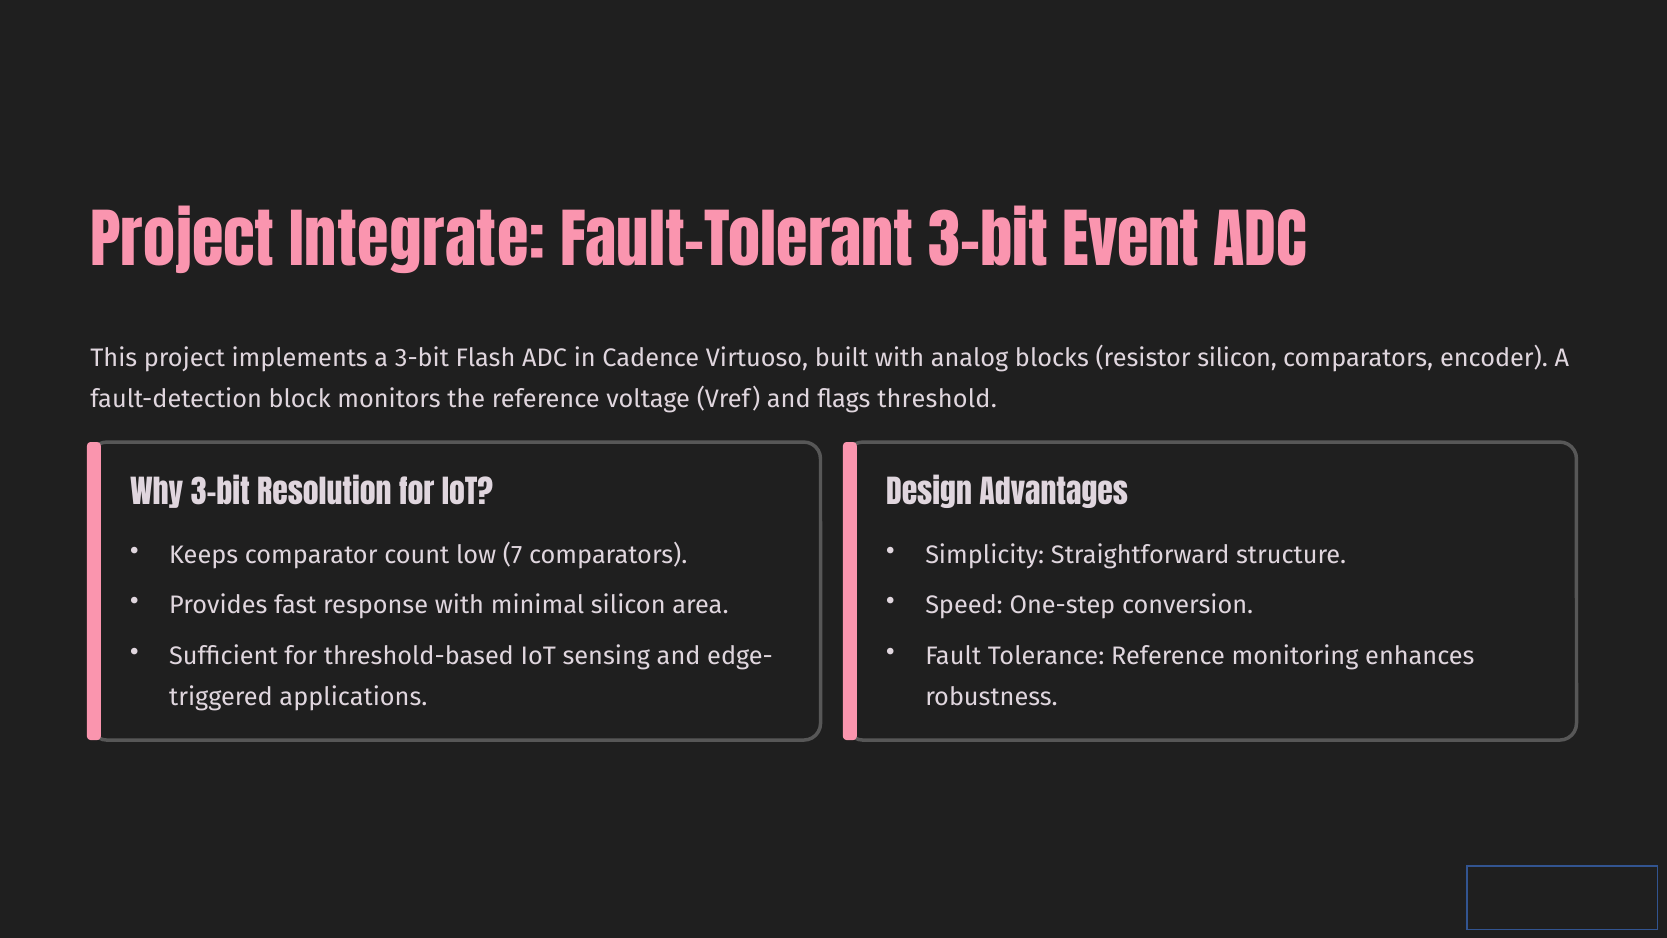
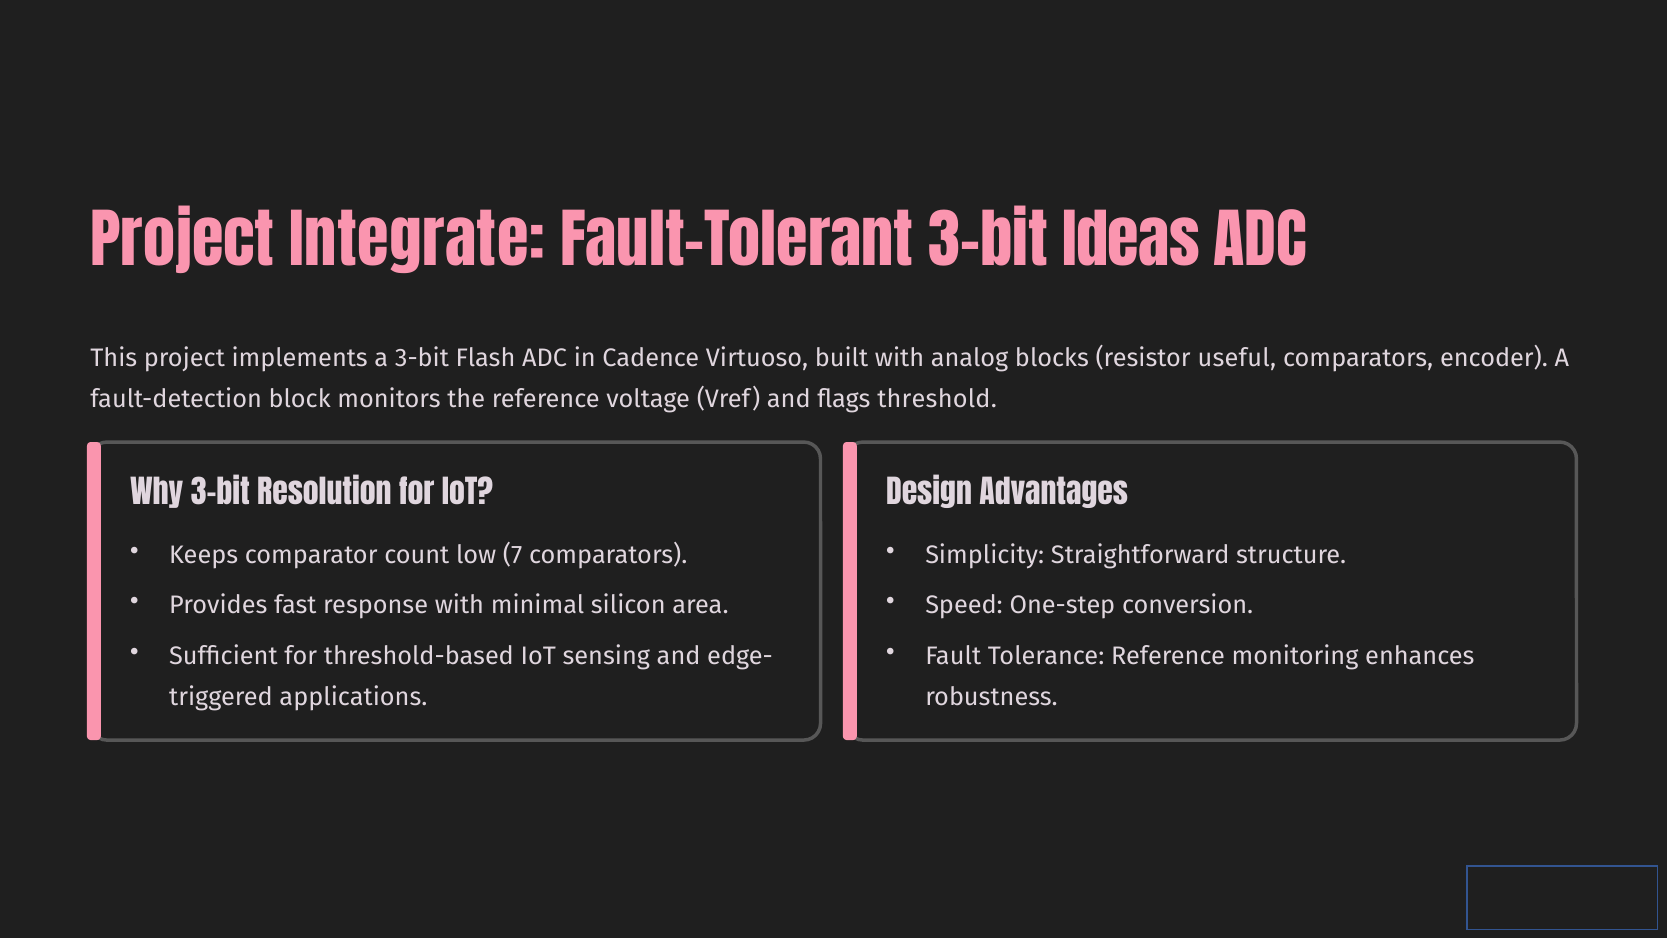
Event: Event -> Ideas (1131, 244)
resistor silicon: silicon -> useful (1237, 358)
